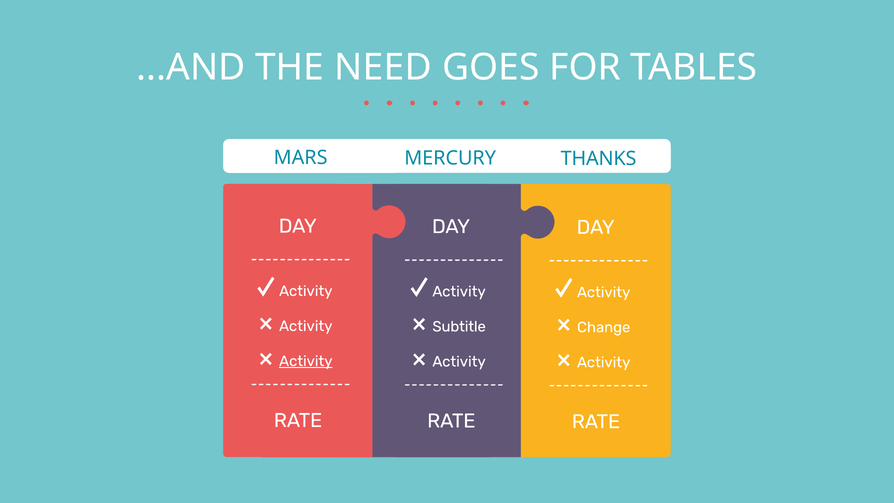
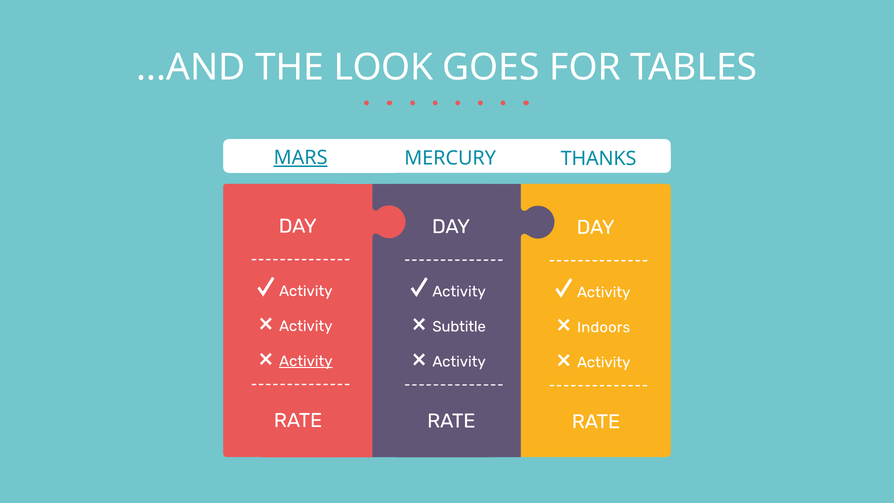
NEED: NEED -> LOOK (383, 68)
MARS underline: none -> present (301, 158)
Change: Change -> Indoors (604, 327)
